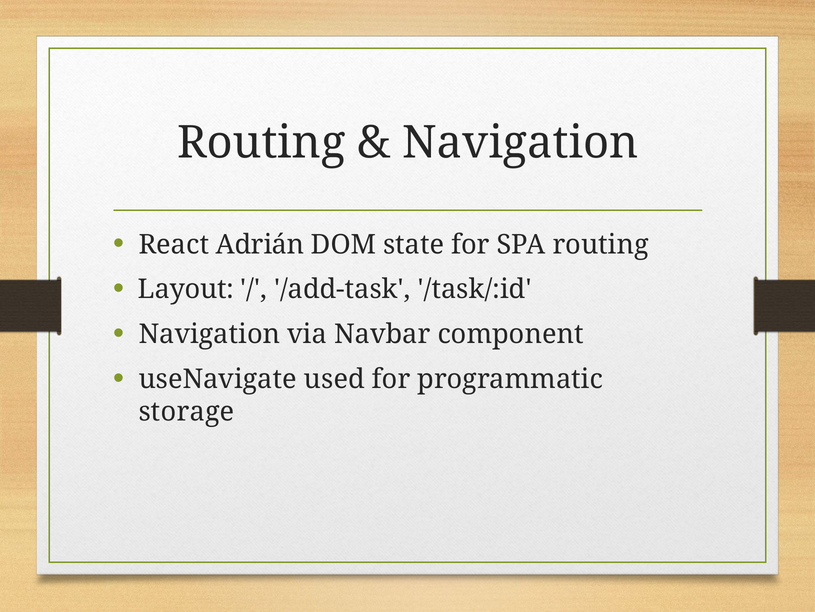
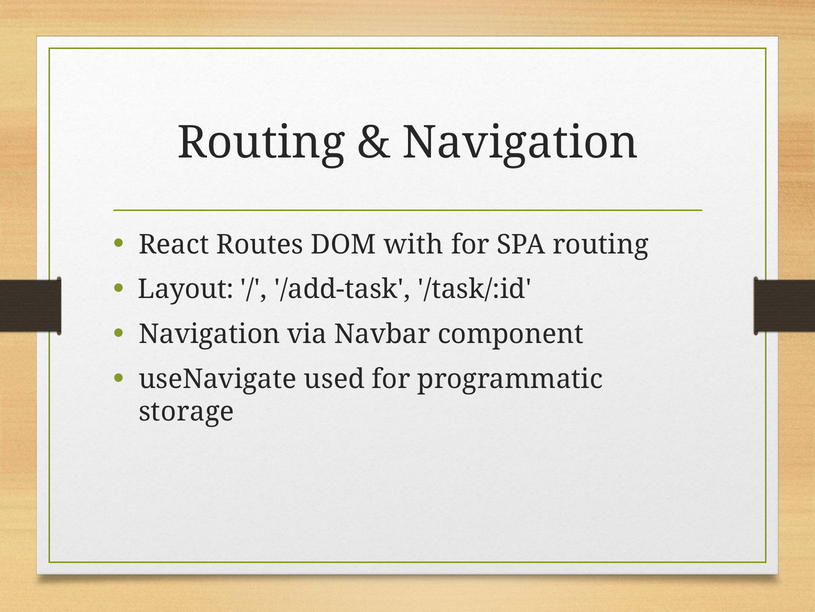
Adrián: Adrián -> Routes (260, 244)
state: state -> with (414, 244)
